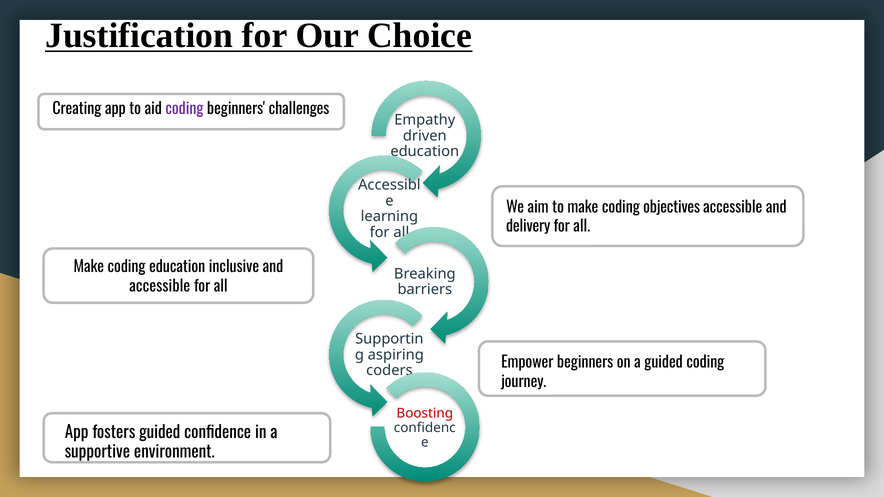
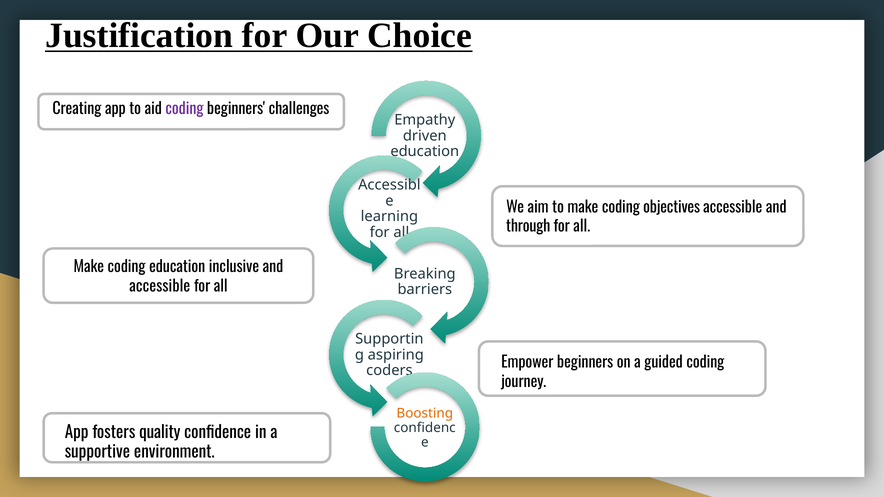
delivery: delivery -> through (528, 227)
Boosting colour: red -> orange (425, 413)
fosters guided: guided -> quality (160, 433)
